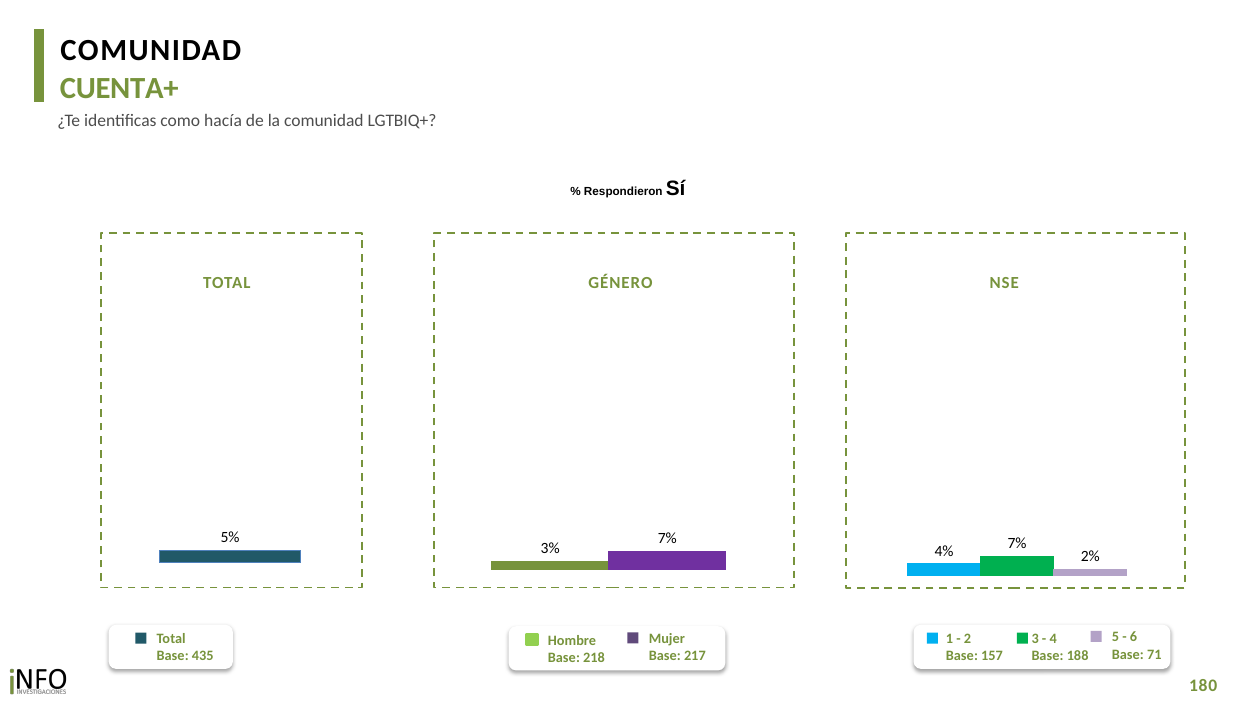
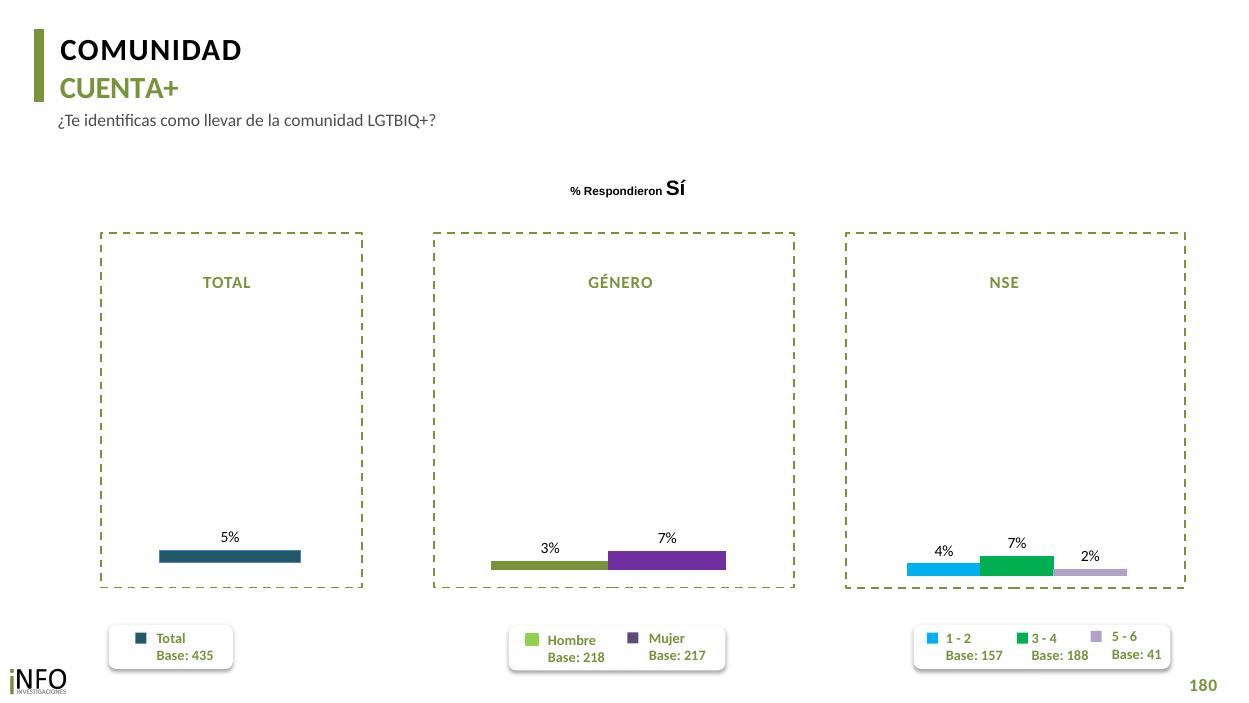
hacía: hacía -> llevar (223, 120)
71: 71 -> 41 (1154, 654)
